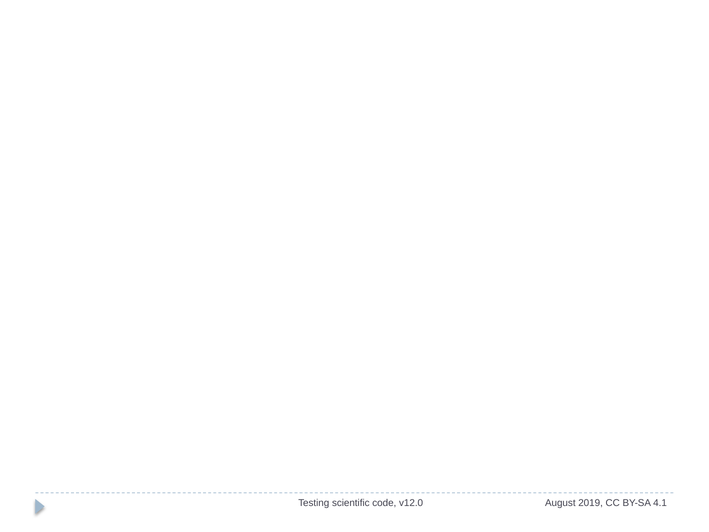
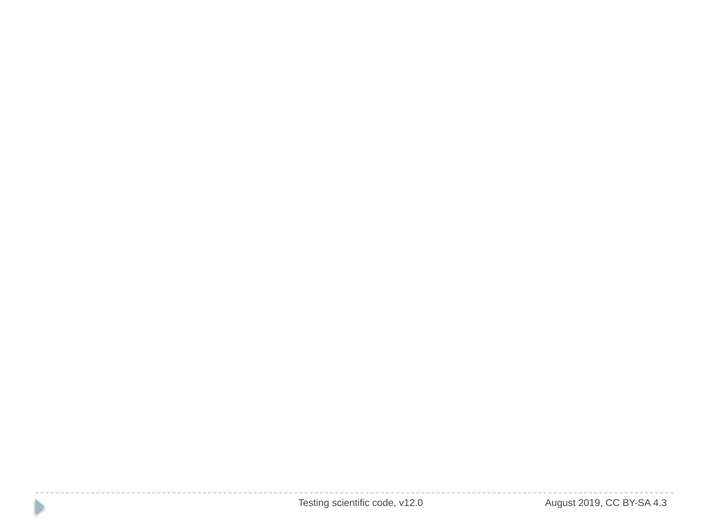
4.1: 4.1 -> 4.3 (660, 503)
